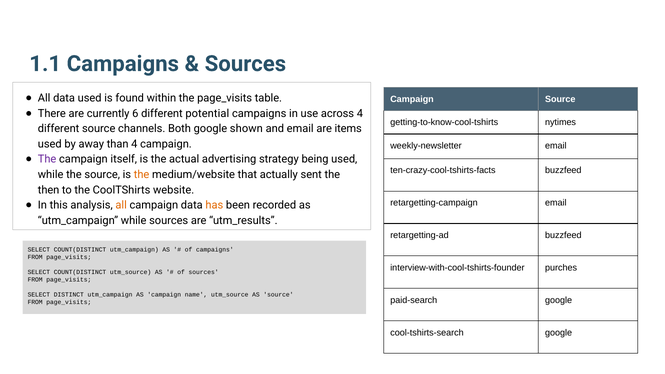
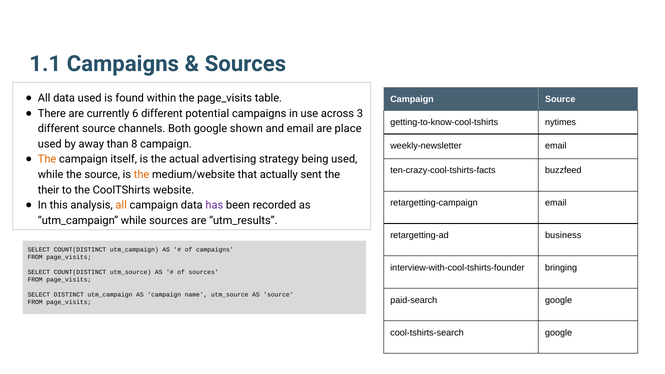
across 4: 4 -> 3 (360, 114)
items: items -> place (348, 129)
than 4: 4 -> 8 (134, 144)
The colour: purple -> orange (47, 159)
then: then -> their (49, 190)
has colour: orange -> purple (214, 205)
retargetting-ad buzzfeed: buzzfeed -> business (563, 235)
purches: purches -> bringing (561, 268)
